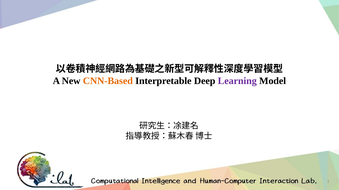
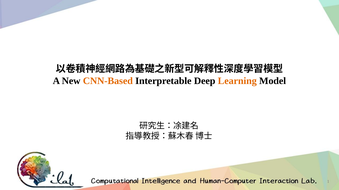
Learning colour: purple -> orange (237, 81)
